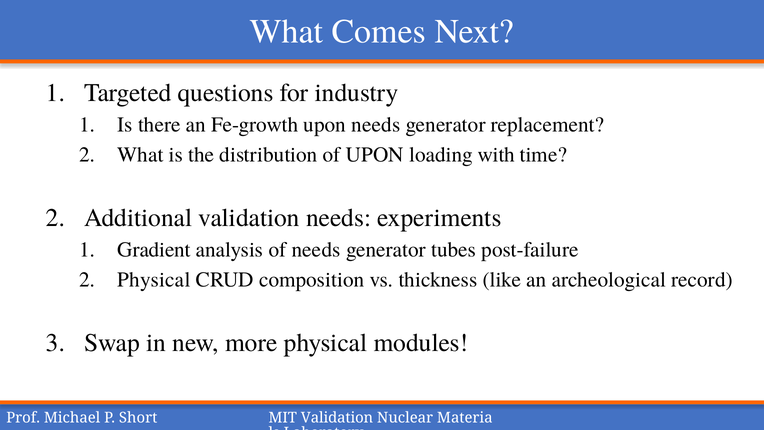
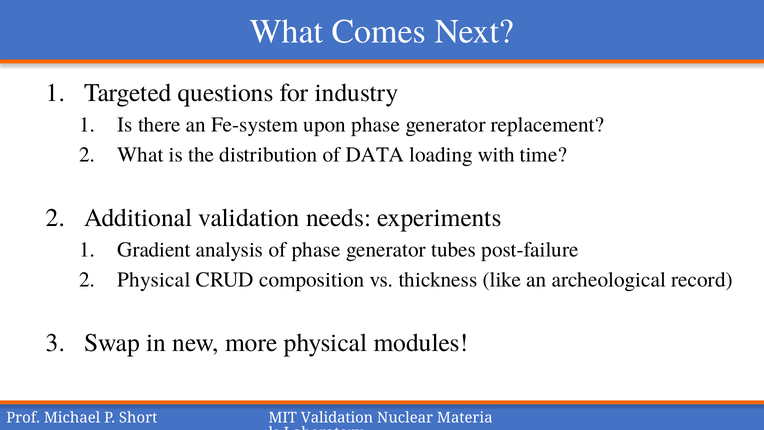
Fe-growth: Fe-growth -> Fe-system (255, 125)
upon needs: needs -> phase (376, 125)
of UPON: UPON -> DATA (375, 155)
of needs: needs -> phase (316, 250)
